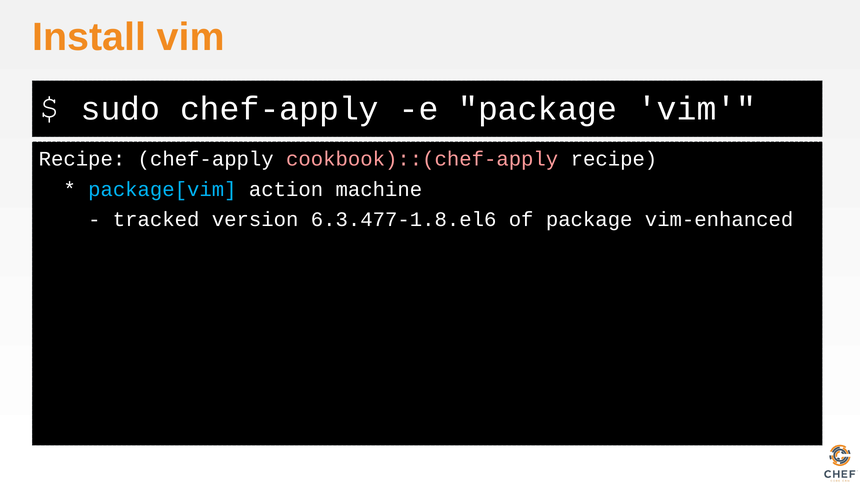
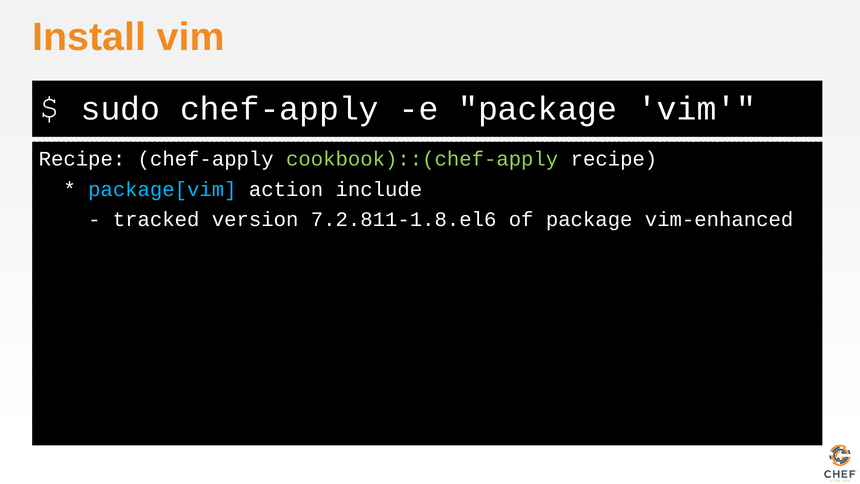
cookbook)::(chef-apply colour: pink -> light green (422, 159)
machine: machine -> include (379, 189)
6.3.477-1.8.el6: 6.3.477-1.8.el6 -> 7.2.811-1.8.el6 (404, 219)
